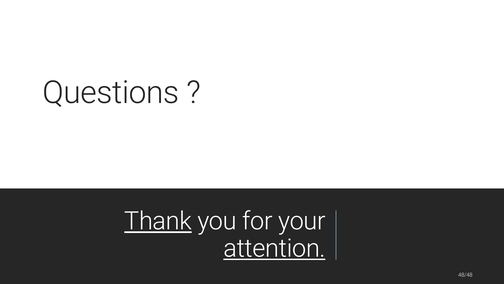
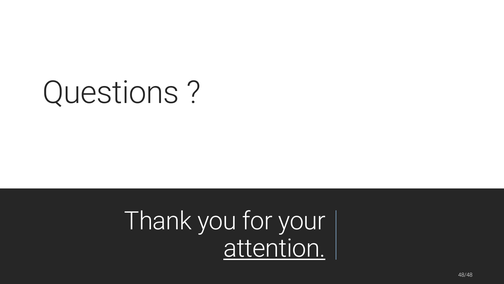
Thank underline: present -> none (158, 221)
